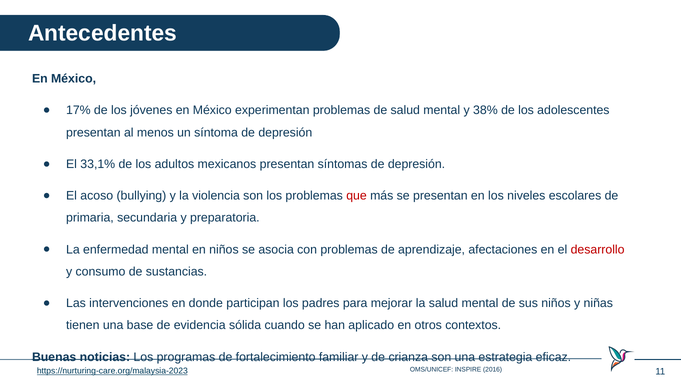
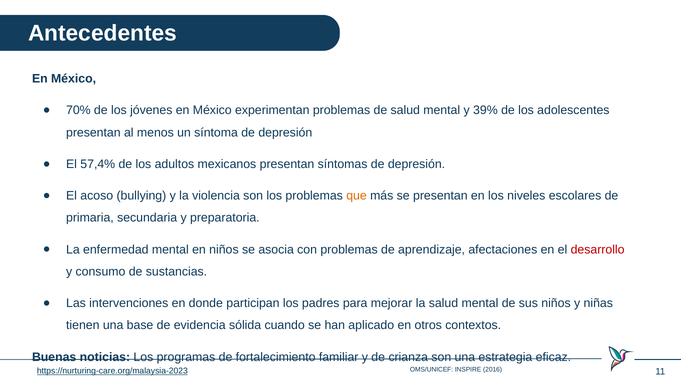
17%: 17% -> 70% (78, 110)
38%: 38% -> 39% (485, 110)
33,1%: 33,1% -> 57,4% (98, 164)
que colour: red -> orange (357, 196)
